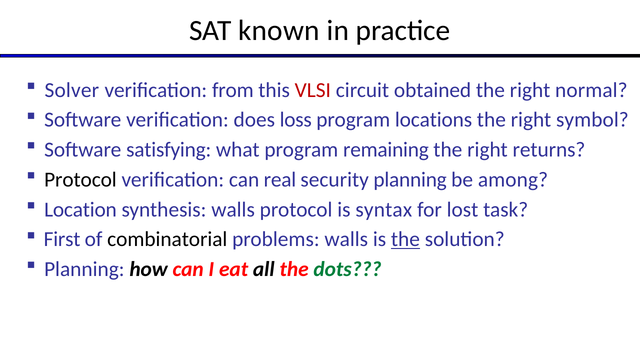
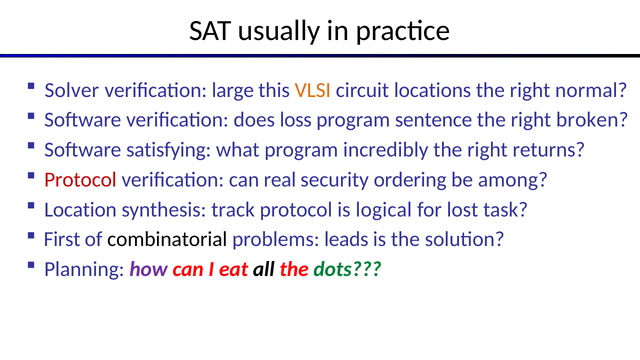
known: known -> usually (279, 31)
from: from -> large (233, 90)
VLSI colour: red -> orange (313, 90)
obtained: obtained -> locations (433, 90)
locations: locations -> sentence (434, 120)
symbol: symbol -> broken (592, 120)
remaining: remaining -> incredibly (386, 150)
Protocol colour: black -> red (80, 180)
security planning: planning -> ordering (410, 180)
synthesis walls: walls -> track (233, 210)
syntax: syntax -> logical (384, 210)
problems walls: walls -> leads (346, 239)
the underline: present -> none (405, 239)
how colour: black -> purple (149, 269)
